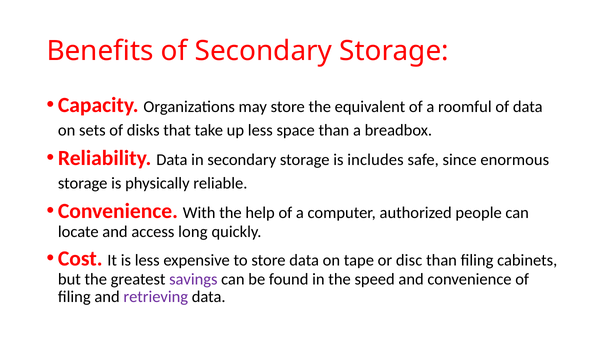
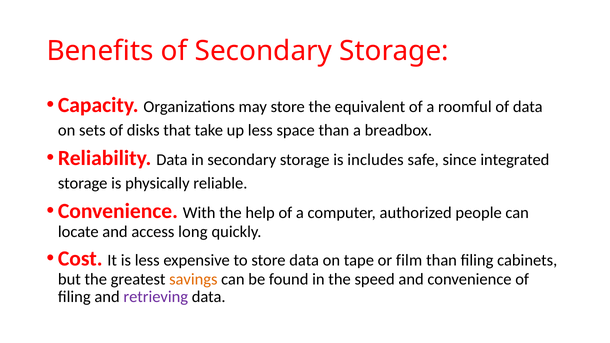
enormous: enormous -> integrated (515, 160)
disc: disc -> film (409, 260)
savings colour: purple -> orange (193, 279)
